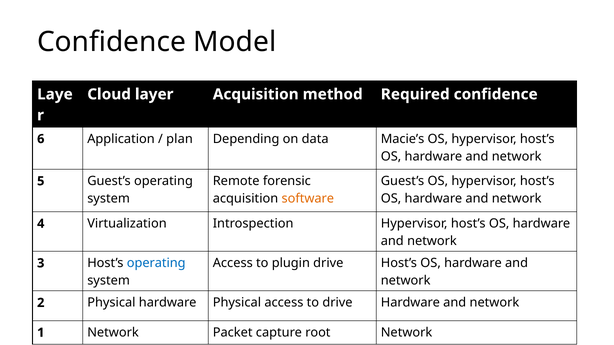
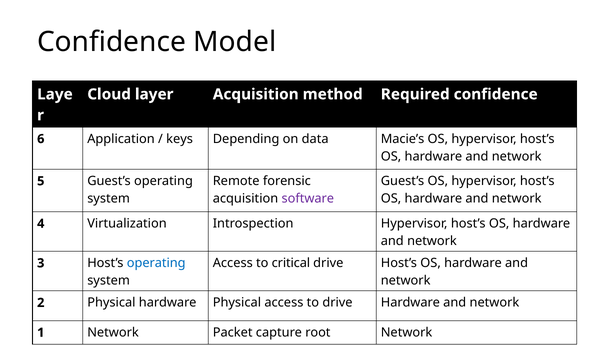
plan: plan -> keys (180, 139)
software colour: orange -> purple (308, 199)
plugin: plugin -> critical (291, 263)
